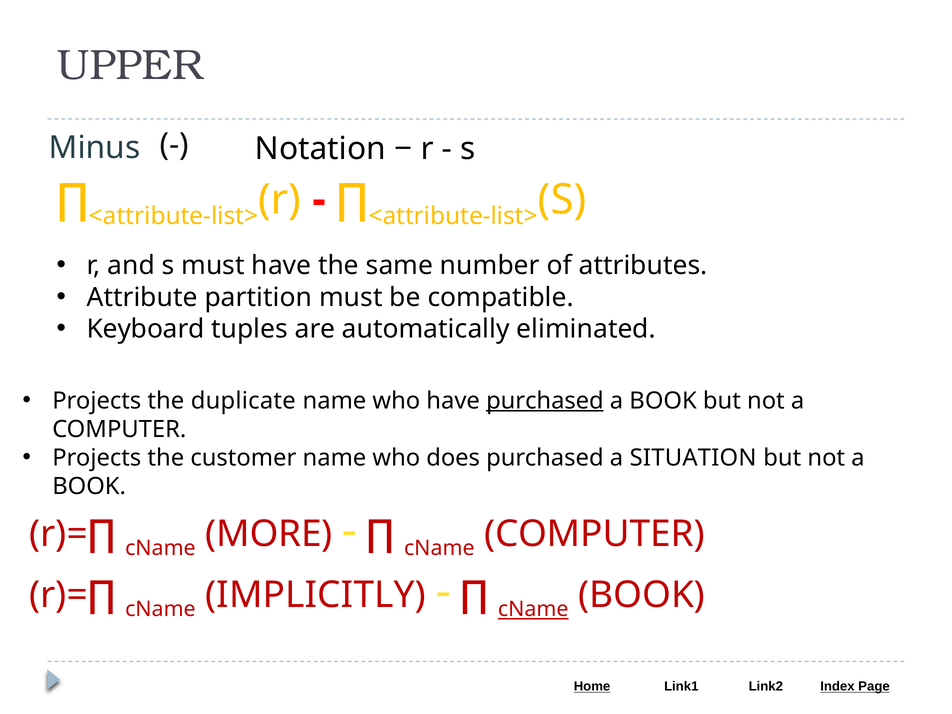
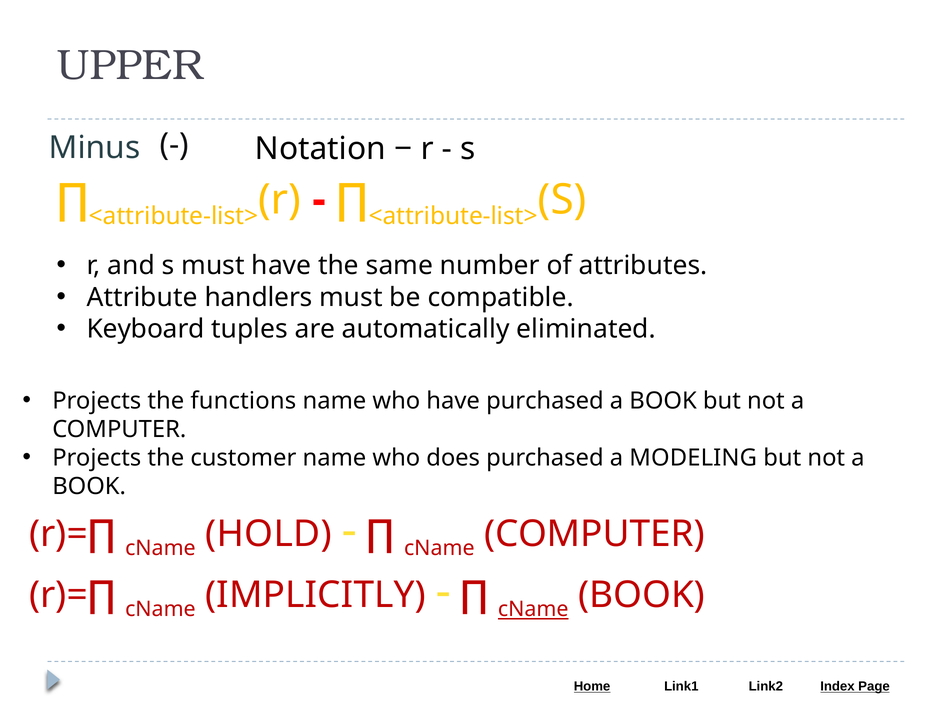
partition: partition -> handlers (259, 297)
duplicate: duplicate -> functions (243, 401)
purchased underline: present -> none (545, 401)
SITUATION: SITUATION -> MODELING (693, 458)
MORE: MORE -> HOLD (269, 534)
